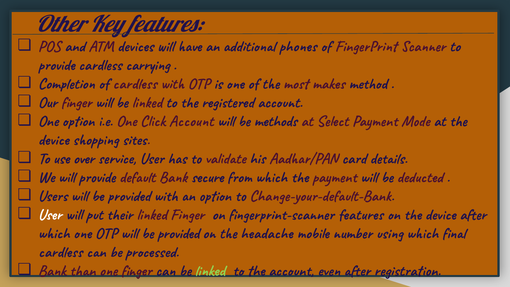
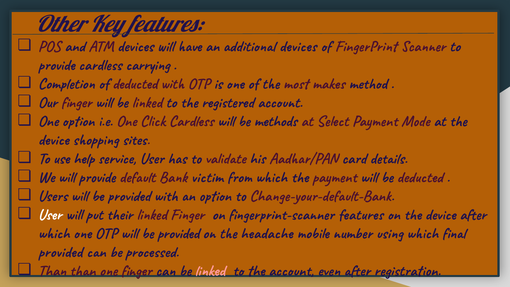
additional phones: phones -> devices (298, 46)
of cardless: cardless -> deducted (135, 84)
Click Account: Account -> Cardless (191, 121)
over: over -> help (84, 158)
secure: secure -> victim (207, 177)
cardless: cardless -> provided (60, 252)
Bank: Bank -> Than (52, 270)
linked colour: light green -> pink (210, 270)
